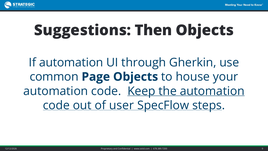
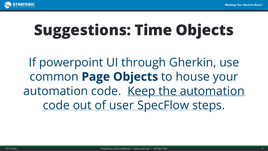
Then: Then -> Time (153, 30)
If automation: automation -> powerpoint (71, 62)
